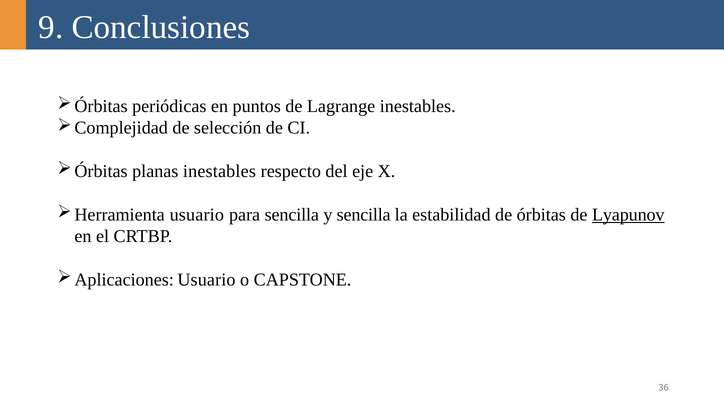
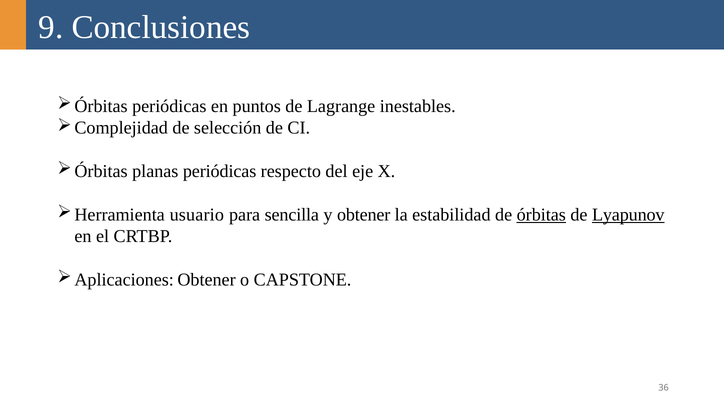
planas inestables: inestables -> periódicas (220, 172)
y sencilla: sencilla -> obtener (364, 215)
órbitas underline: none -> present (541, 215)
Usuario: Usuario -> Obtener (207, 280)
